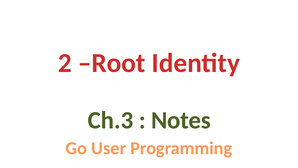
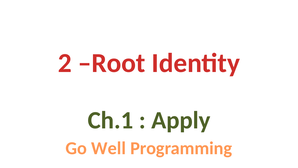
Ch.3: Ch.3 -> Ch.1 (110, 120)
Notes: Notes -> Apply (181, 120)
User: User -> Well (109, 148)
